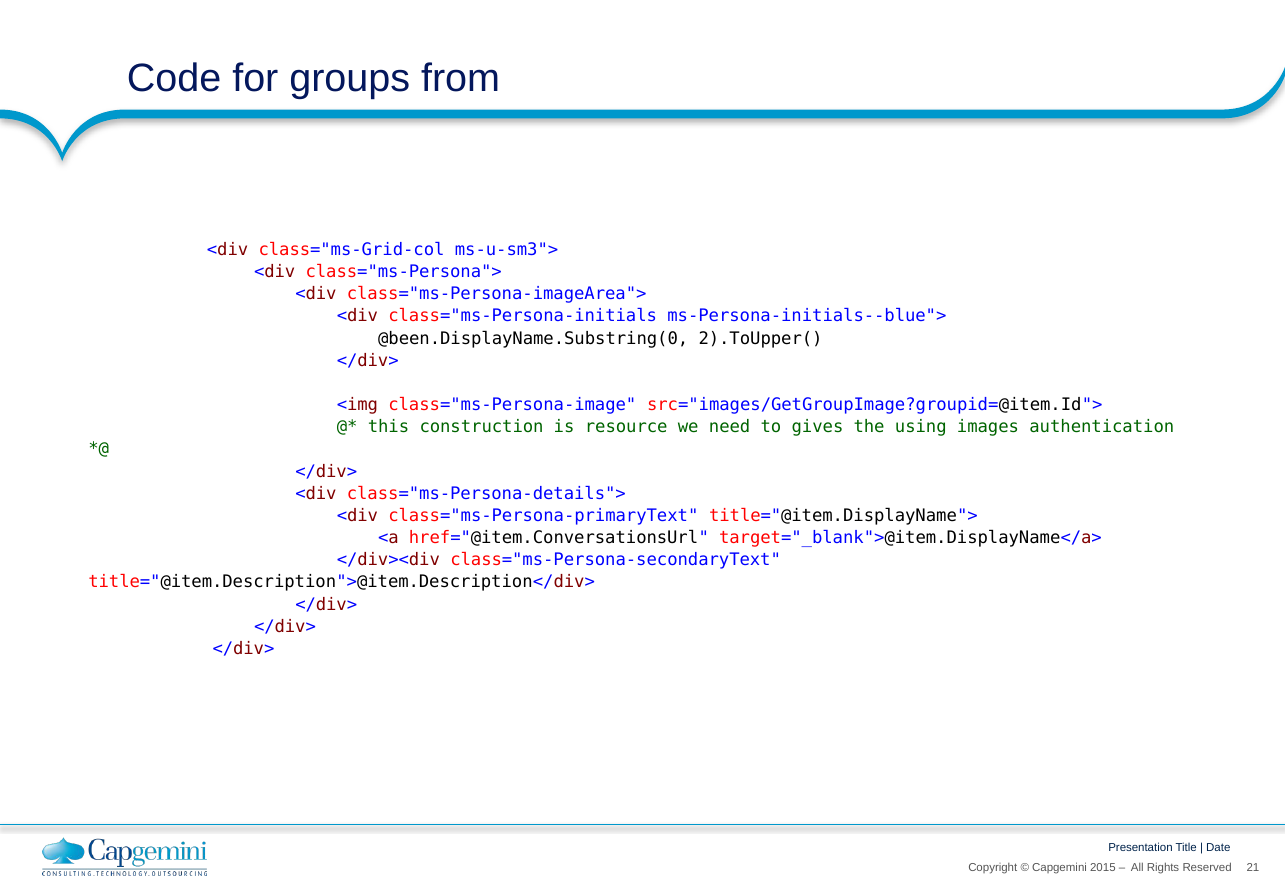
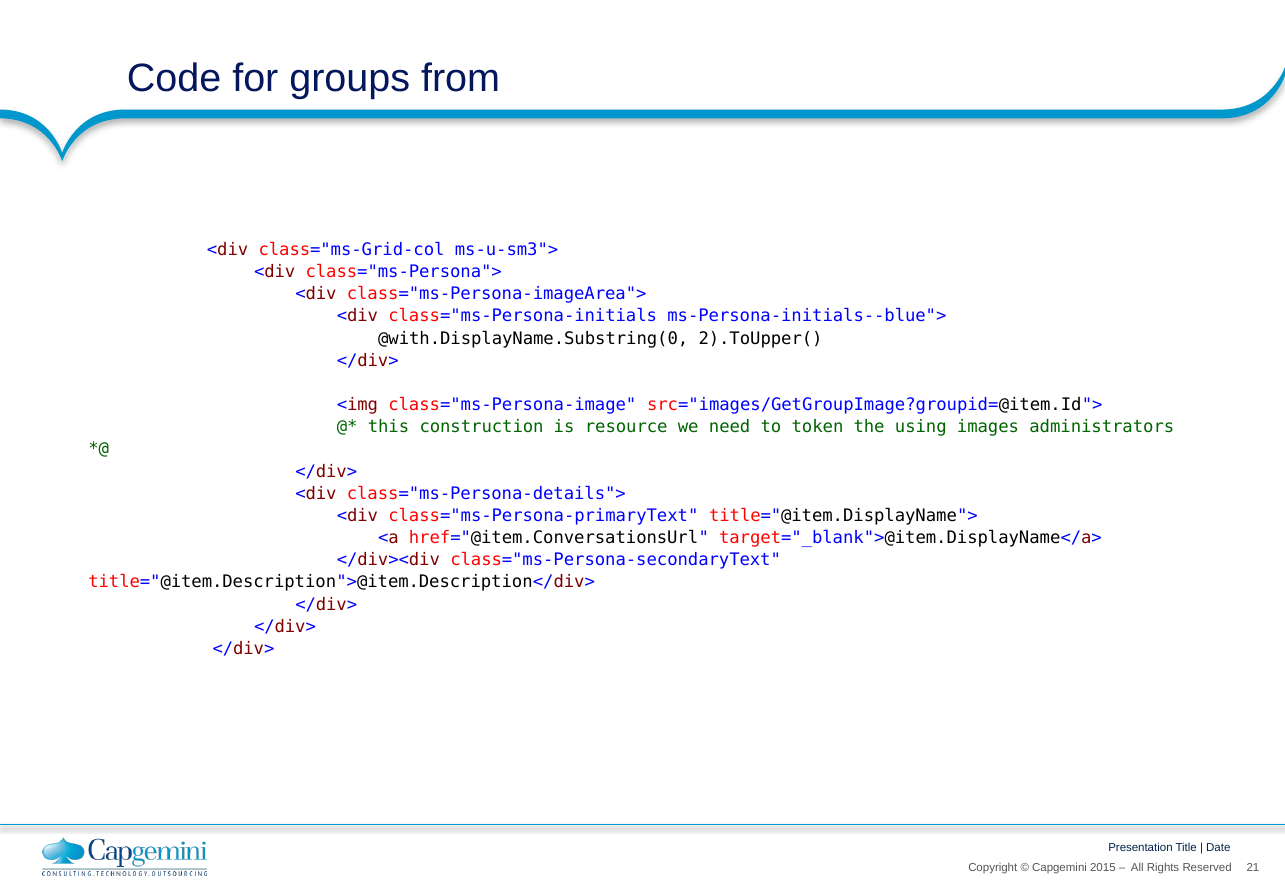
@been.DisplayName.Substring(0: @been.DisplayName.Substring(0 -> @with.DisplayName.Substring(0 (533, 339)
gives: gives -> token (818, 427)
authentication: authentication -> administrators (1102, 427)
